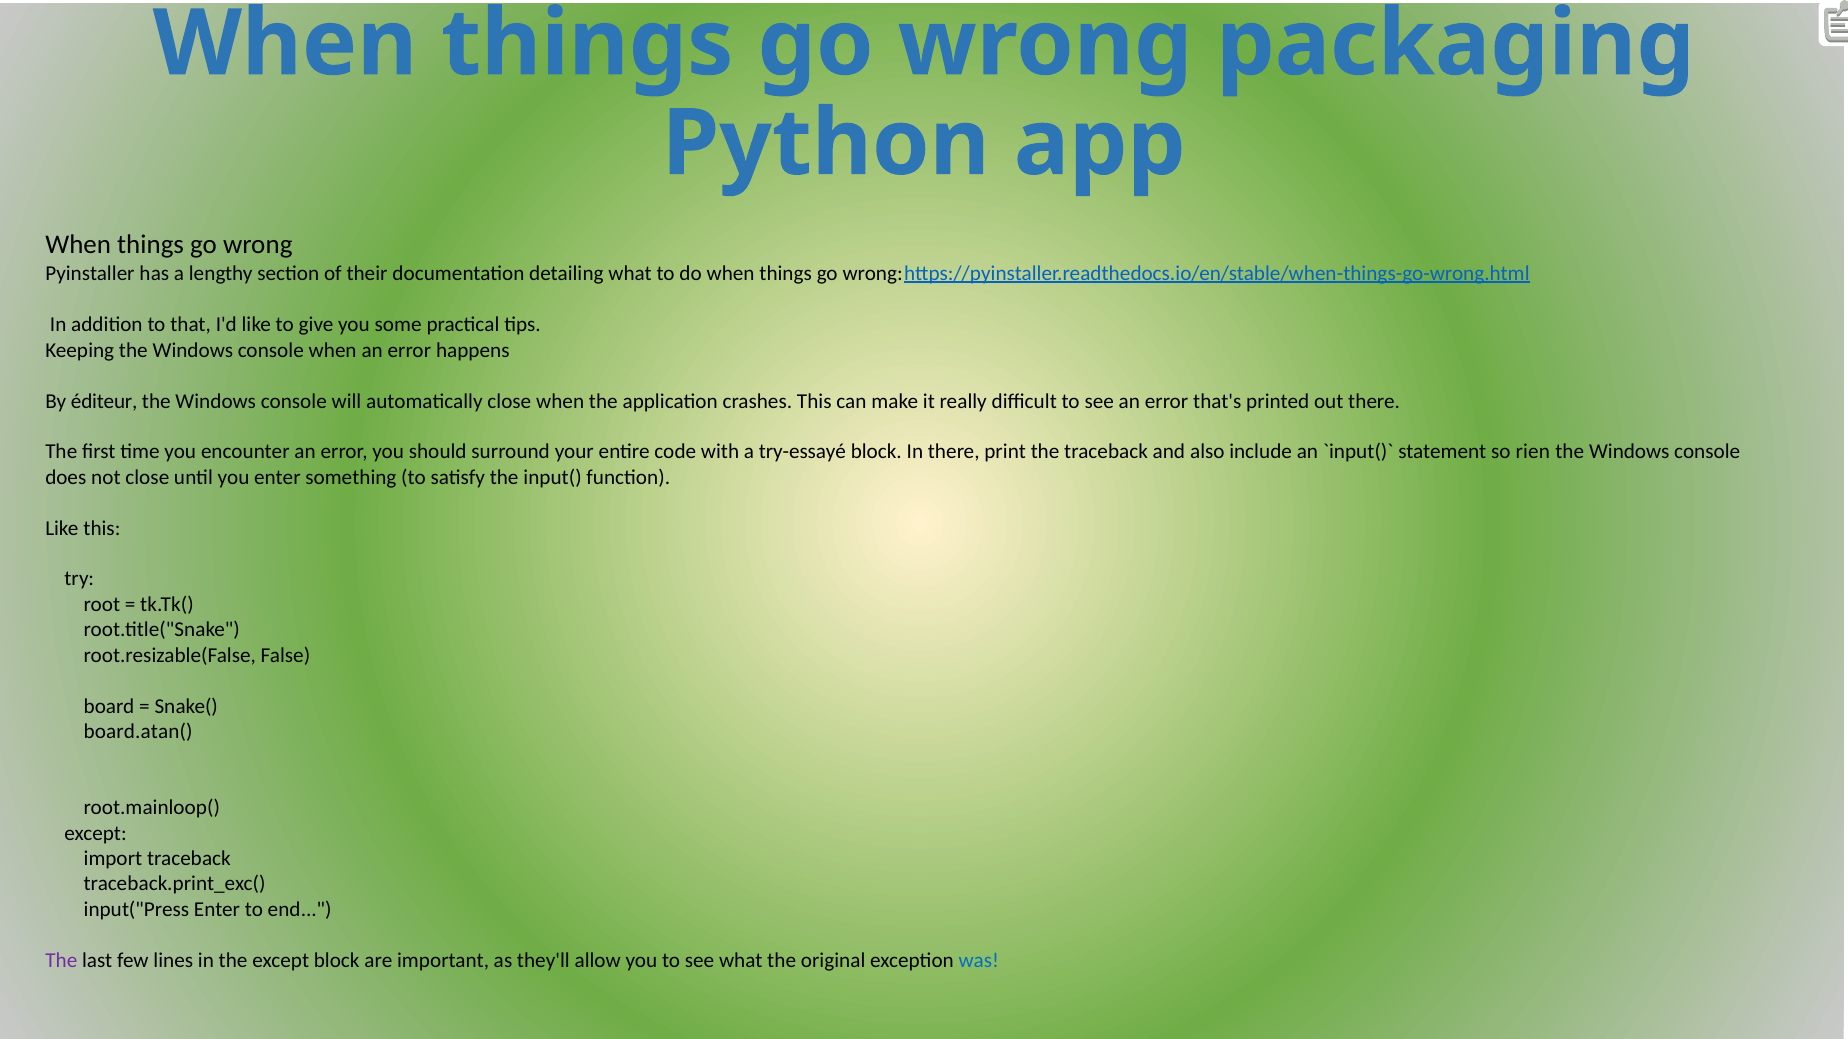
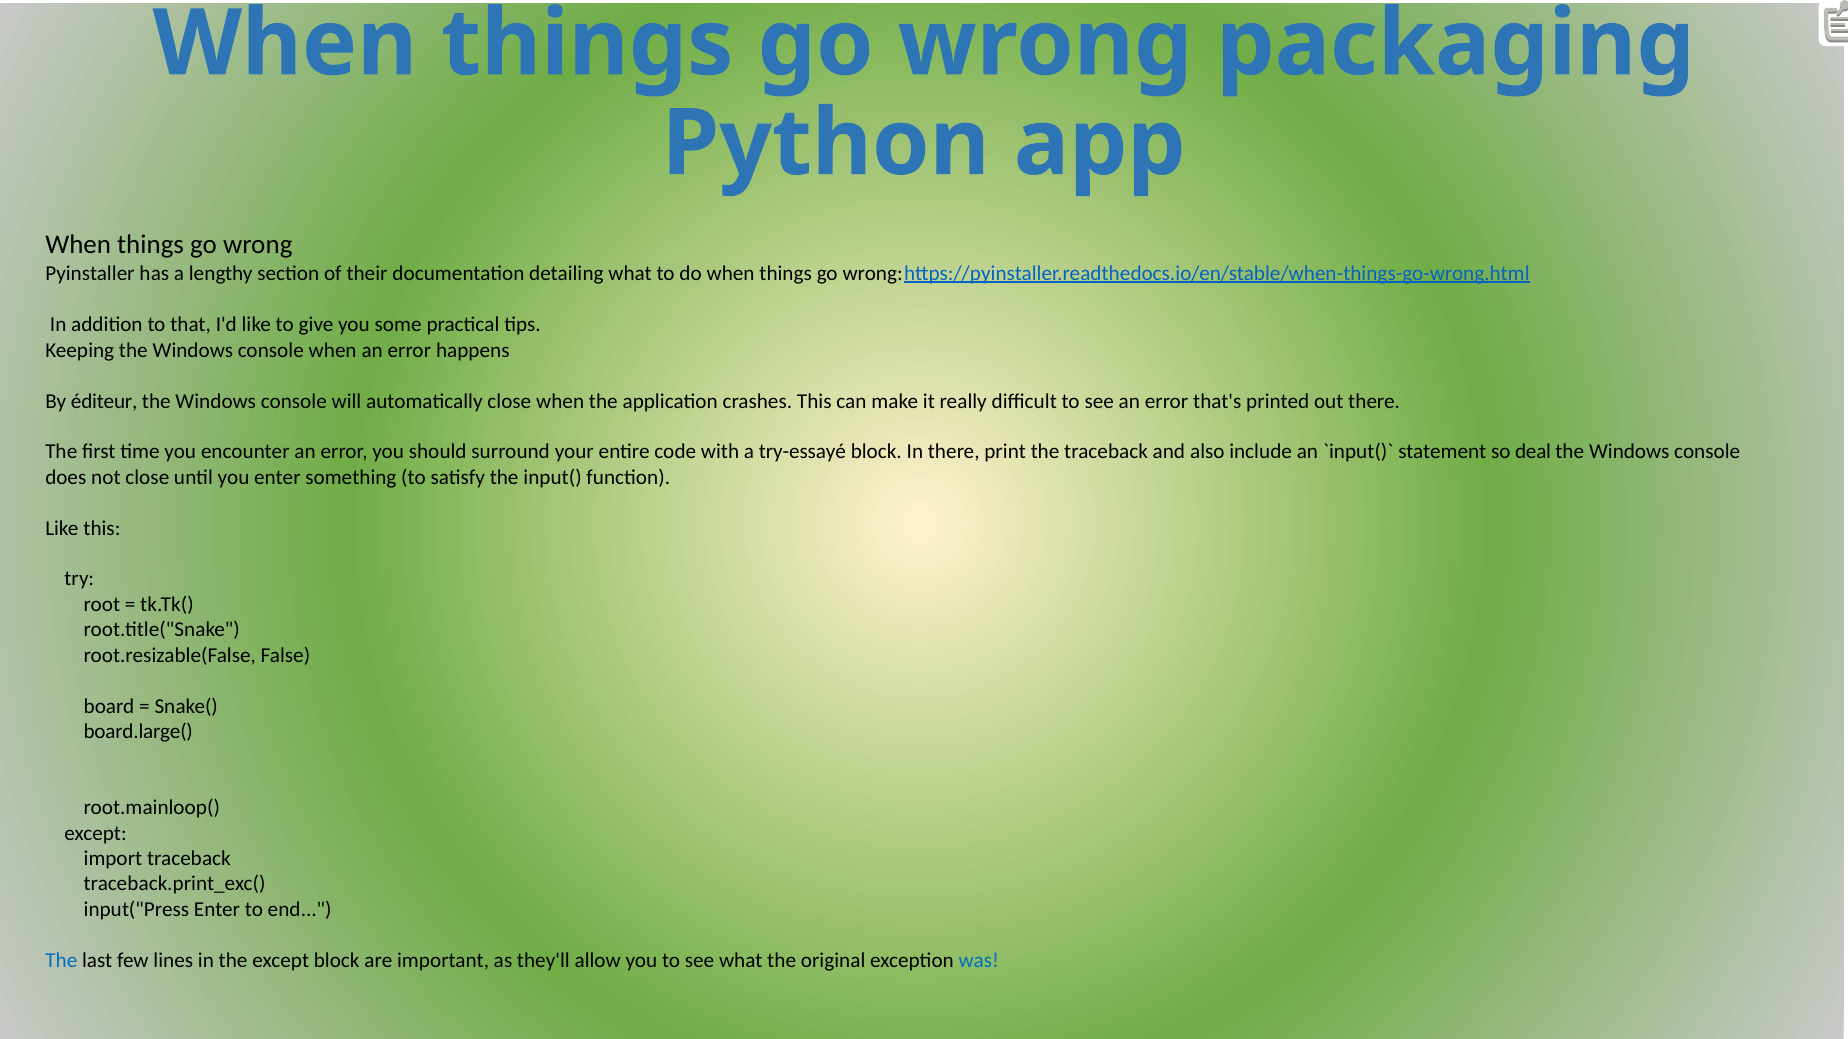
rien: rien -> deal (1533, 452)
board.atan(: board.atan( -> board.large( (138, 732)
The colour: purple -> blue (61, 961)
